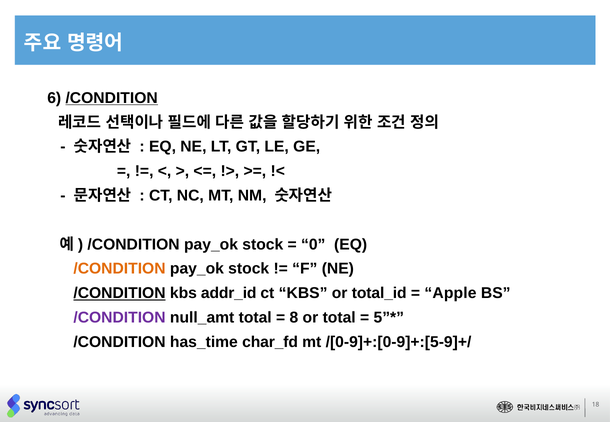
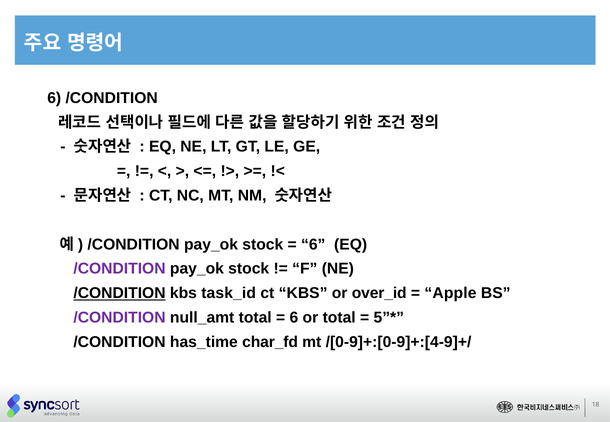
/CONDITION underline: present -> none (112, 98)
0: 0 -> 6 (313, 245)
/CONDITION colour: orange -> purple (120, 269)
addr_id: addr_id -> task_id (229, 293)
total_id: total_id -> over_id (379, 293)
8: 8 -> 6 (294, 318)
/[0-9]+:[0-9]+:[5-9]+/: /[0-9]+:[0-9]+:[5-9]+/ -> /[0-9]+:[0-9]+:[4-9]+/ (399, 342)
